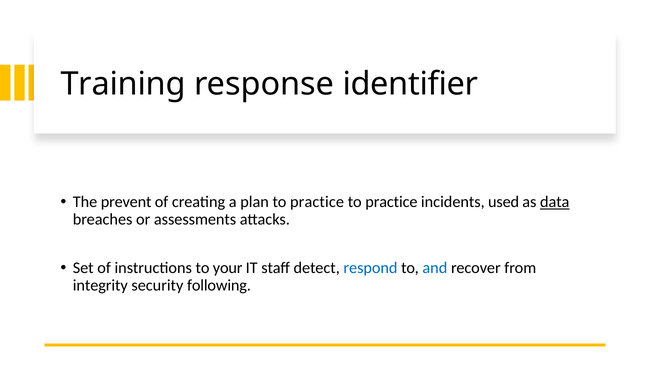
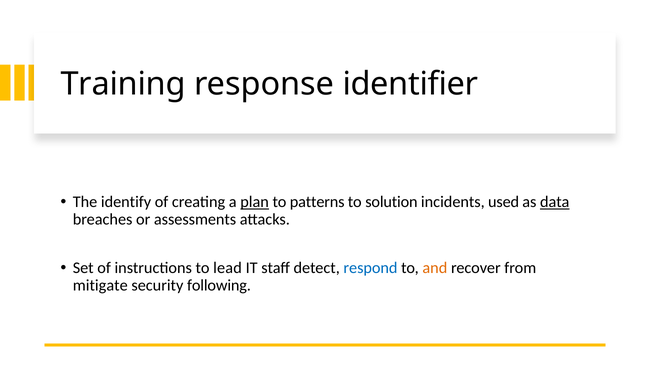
prevent: prevent -> identify (126, 202)
plan underline: none -> present (255, 202)
practice: practice -> patterns (317, 202)
practice: practice -> solution (391, 202)
your: your -> lead (227, 268)
and colour: blue -> orange (435, 268)
integrity: integrity -> mitigate (100, 286)
